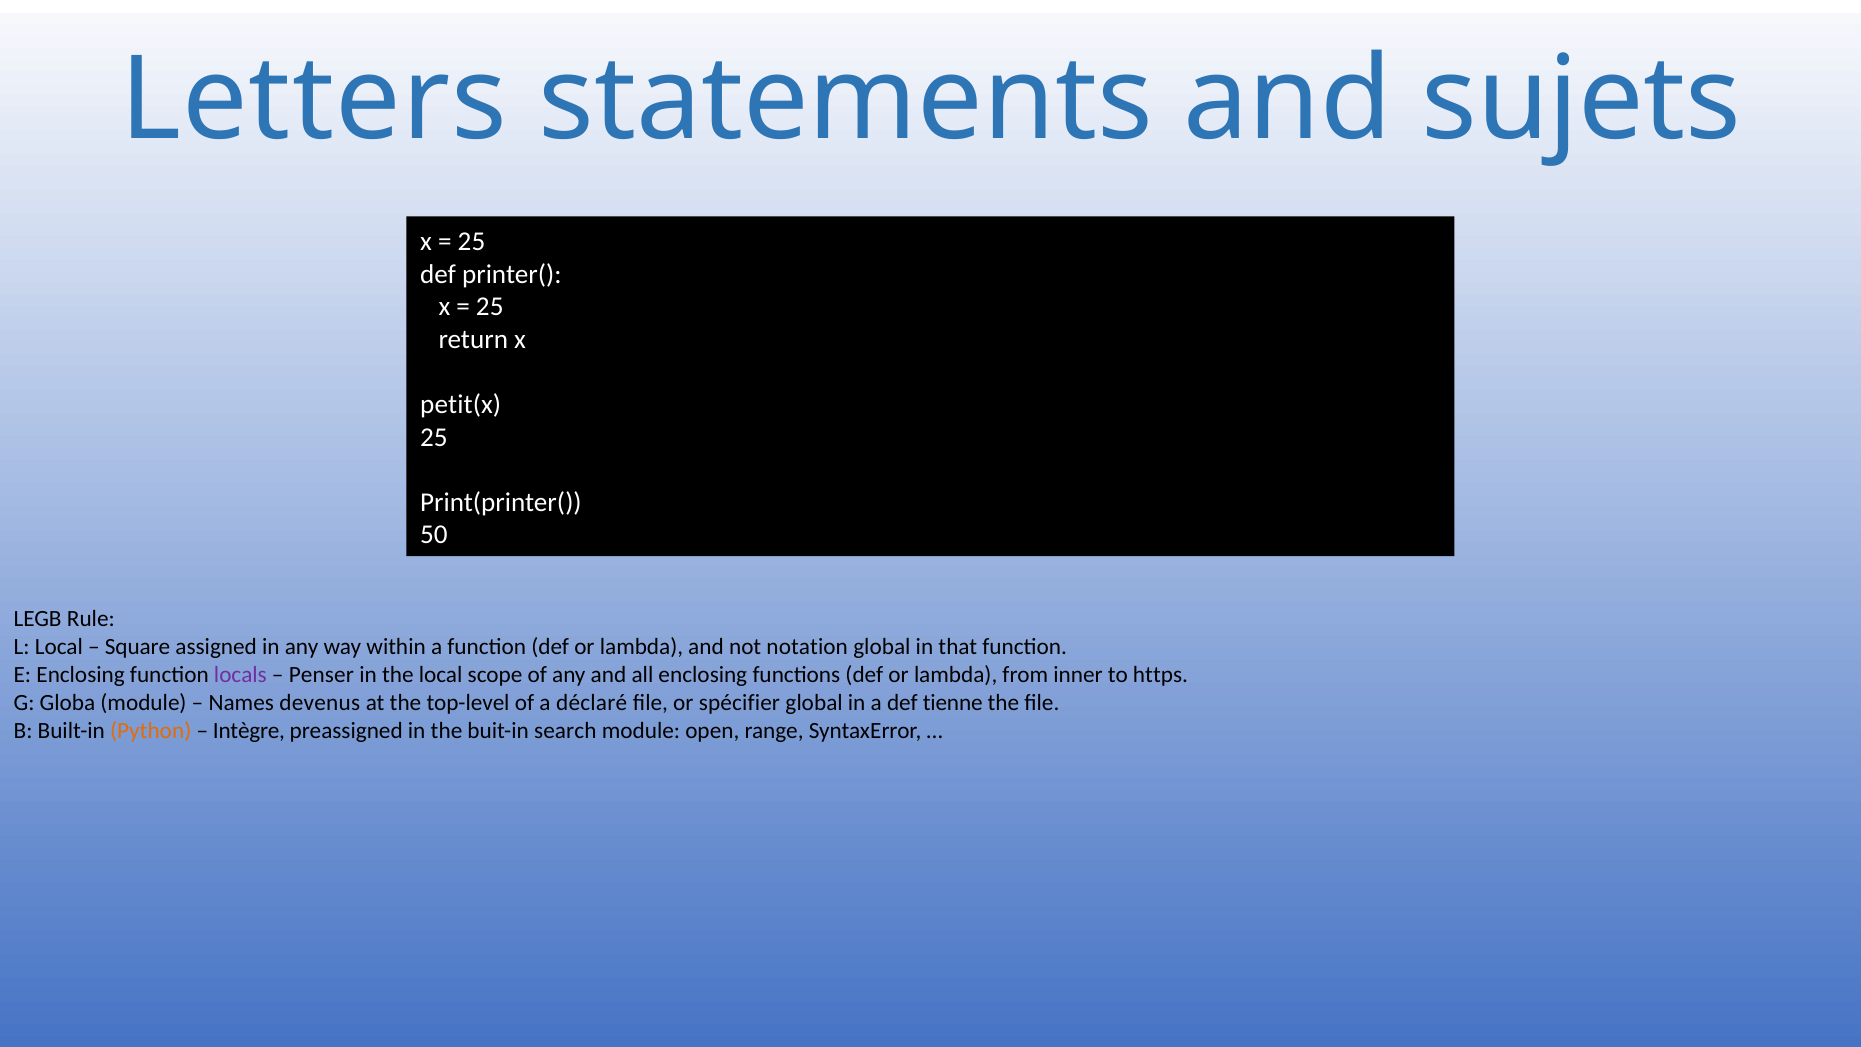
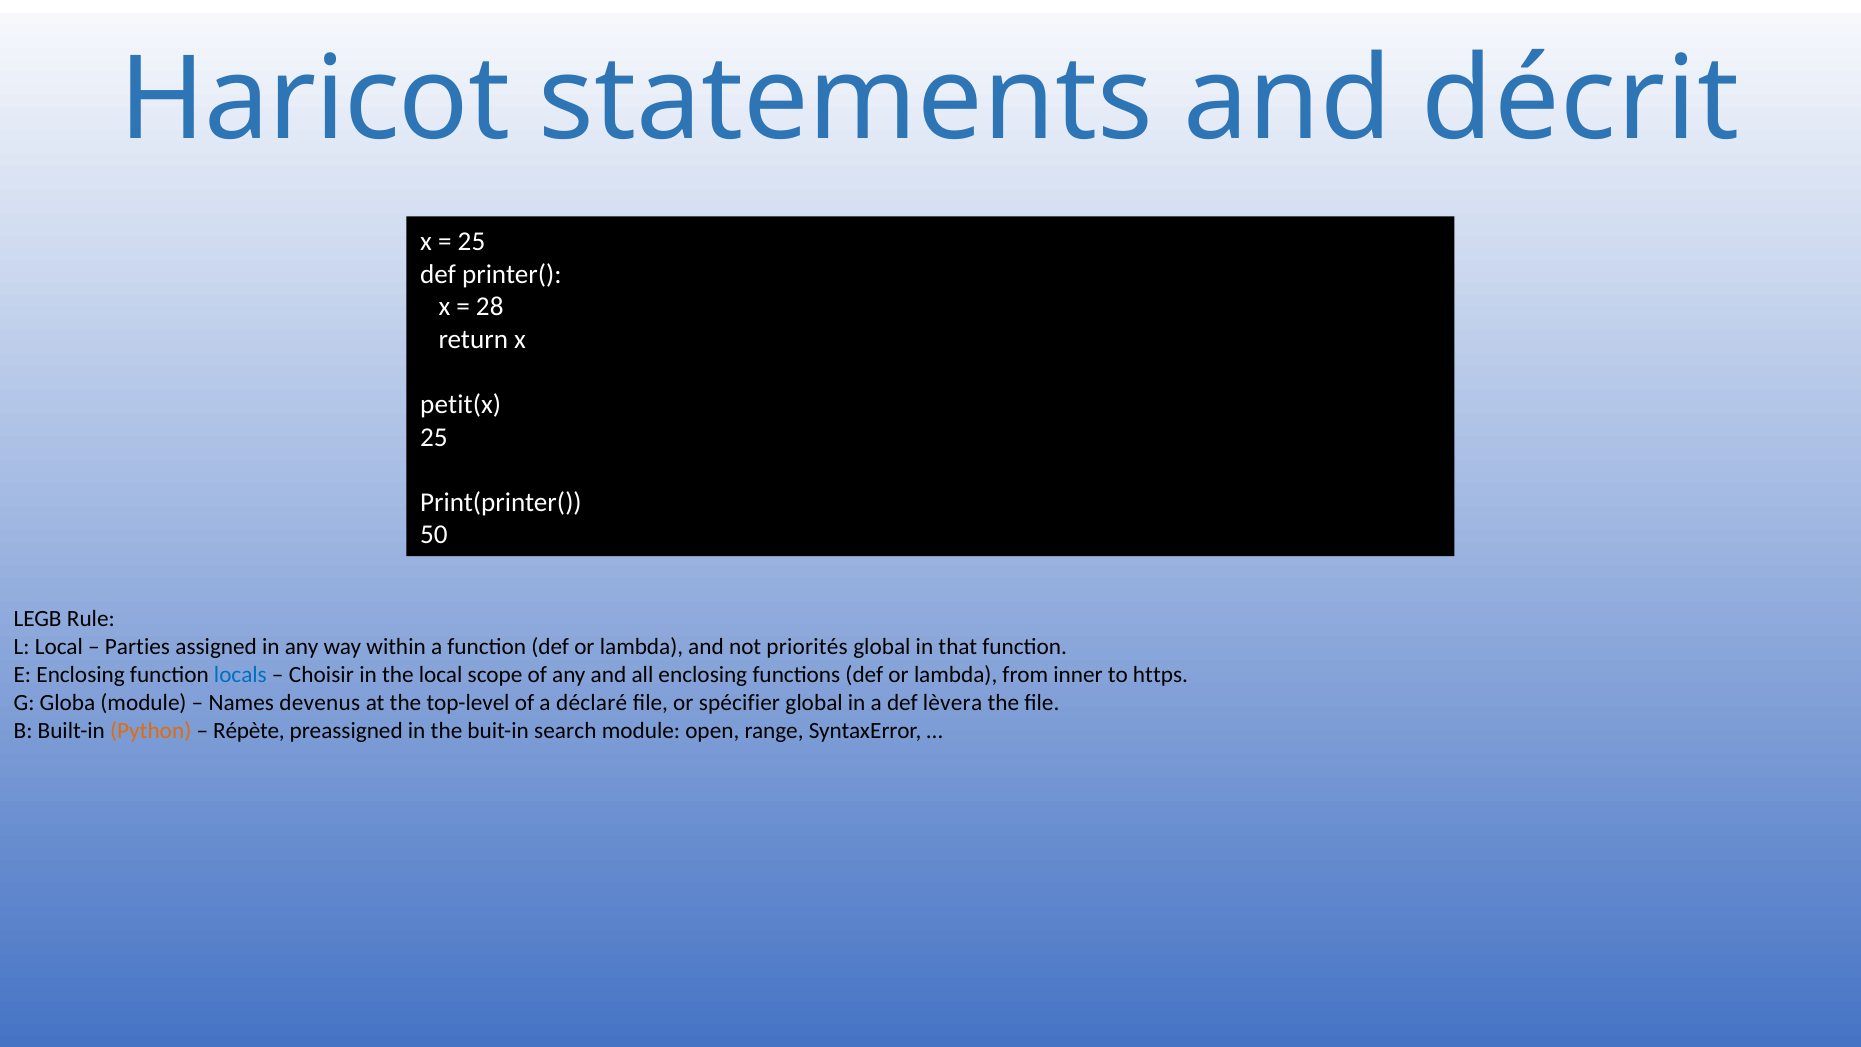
Letters: Letters -> Haricot (315, 100)
sujets: sujets -> décrit (1581, 100)
25: 25 -> 28 (490, 307)
Square: Square -> Parties (137, 647)
notation: notation -> priorités (807, 647)
locals colour: purple -> blue (240, 675)
Penser: Penser -> Choisir (321, 675)
tienne: tienne -> lèvera (953, 703)
Intègre: Intègre -> Répète (249, 730)
